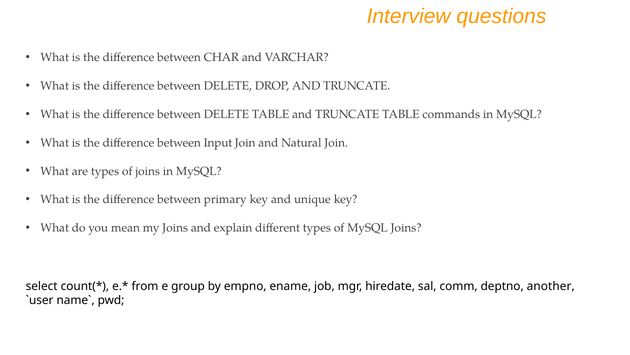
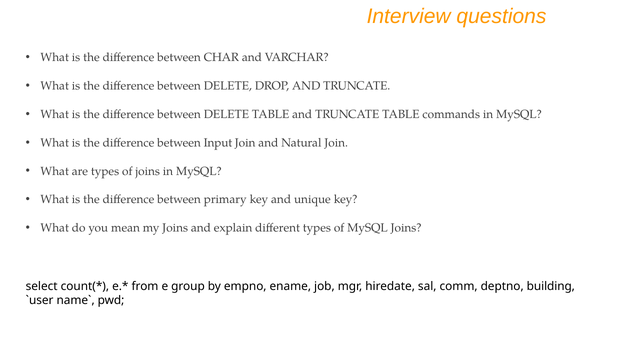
another: another -> building (551, 286)
